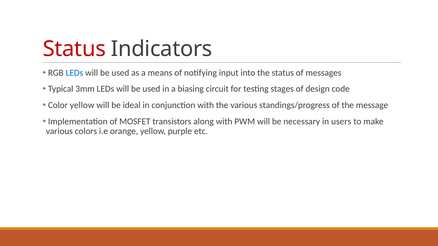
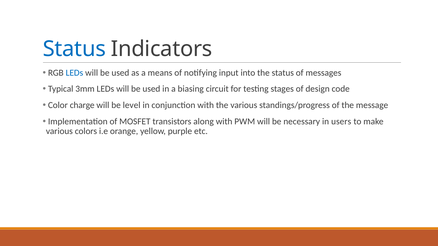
Status colour: red -> blue (74, 49)
Color yellow: yellow -> charge (82, 105)
ideal: ideal -> level (132, 105)
